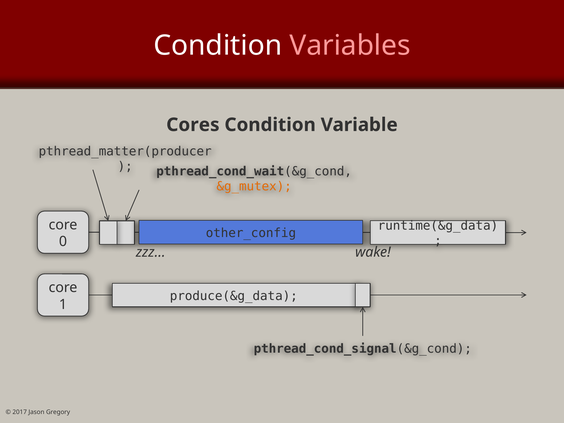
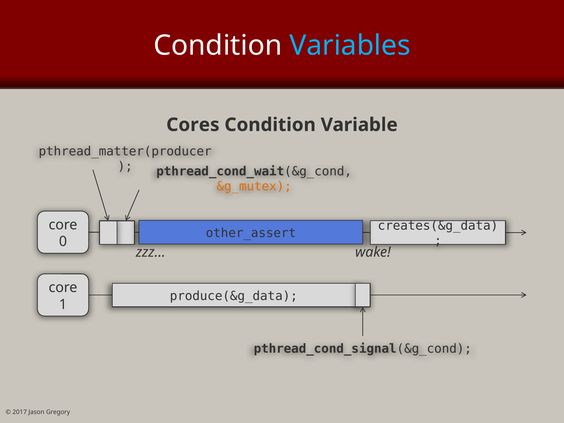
Variables colour: pink -> light blue (350, 45)
runtime(&g_data: runtime(&g_data -> creates(&g_data (438, 226)
other_config: other_config -> other_assert (251, 233)
